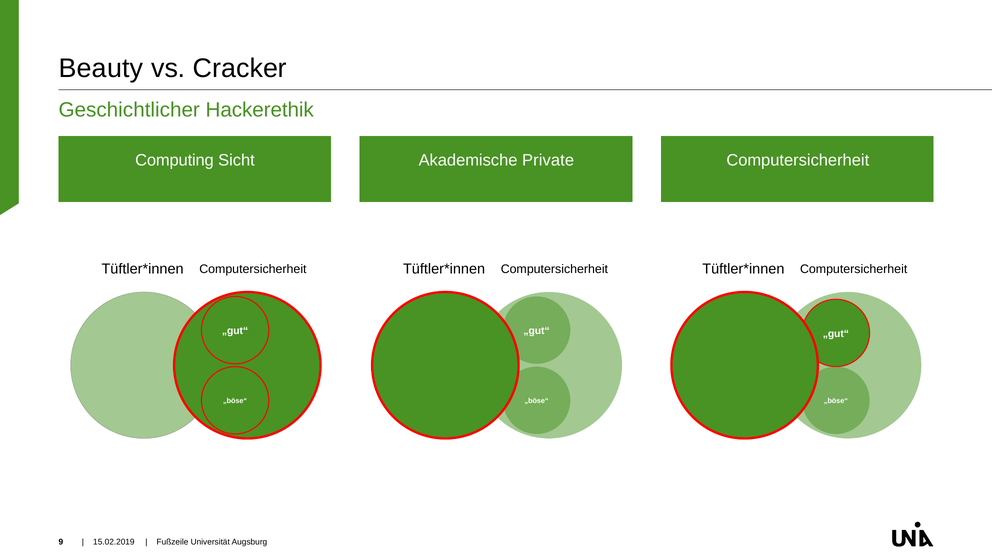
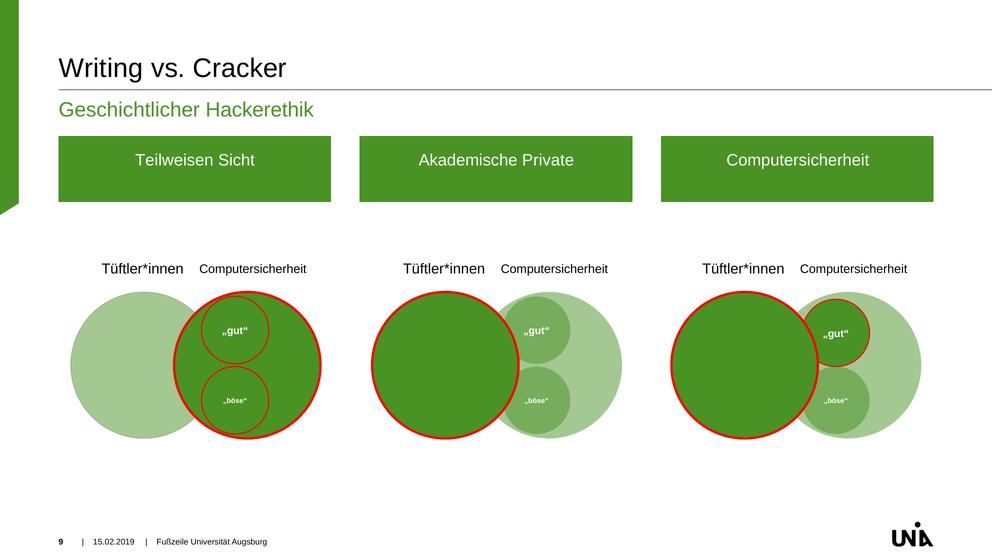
Beauty: Beauty -> Writing (101, 68)
Computing: Computing -> Teilweisen (174, 160)
